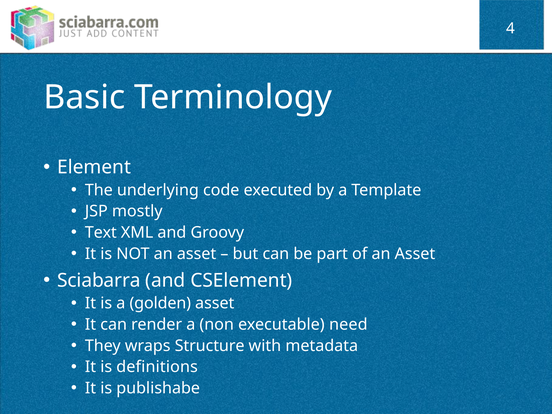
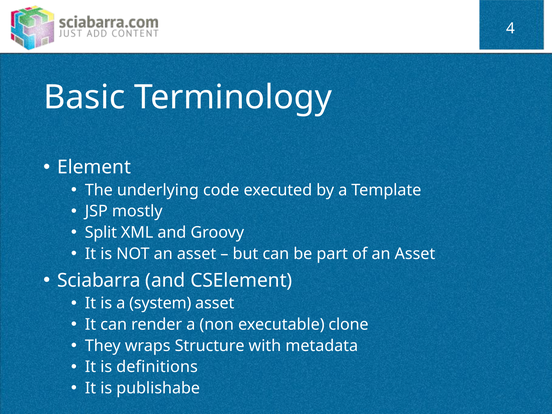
Text: Text -> Split (101, 233)
golden: golden -> system (160, 303)
need: need -> clone (349, 324)
